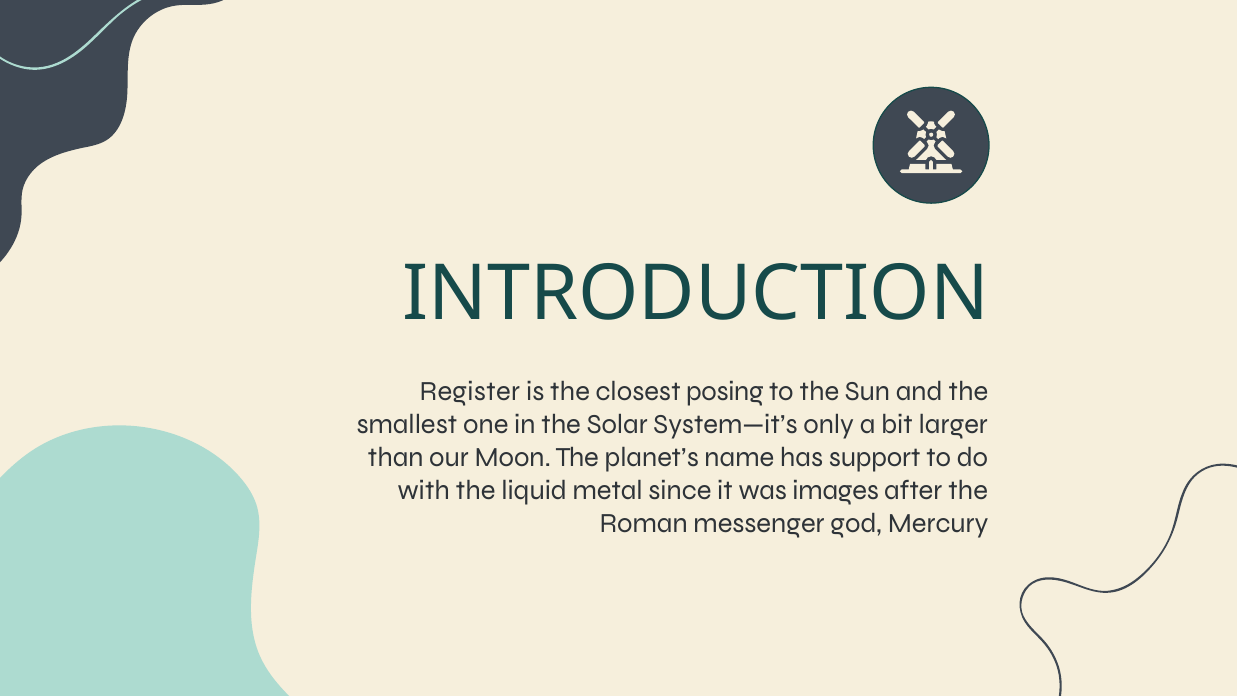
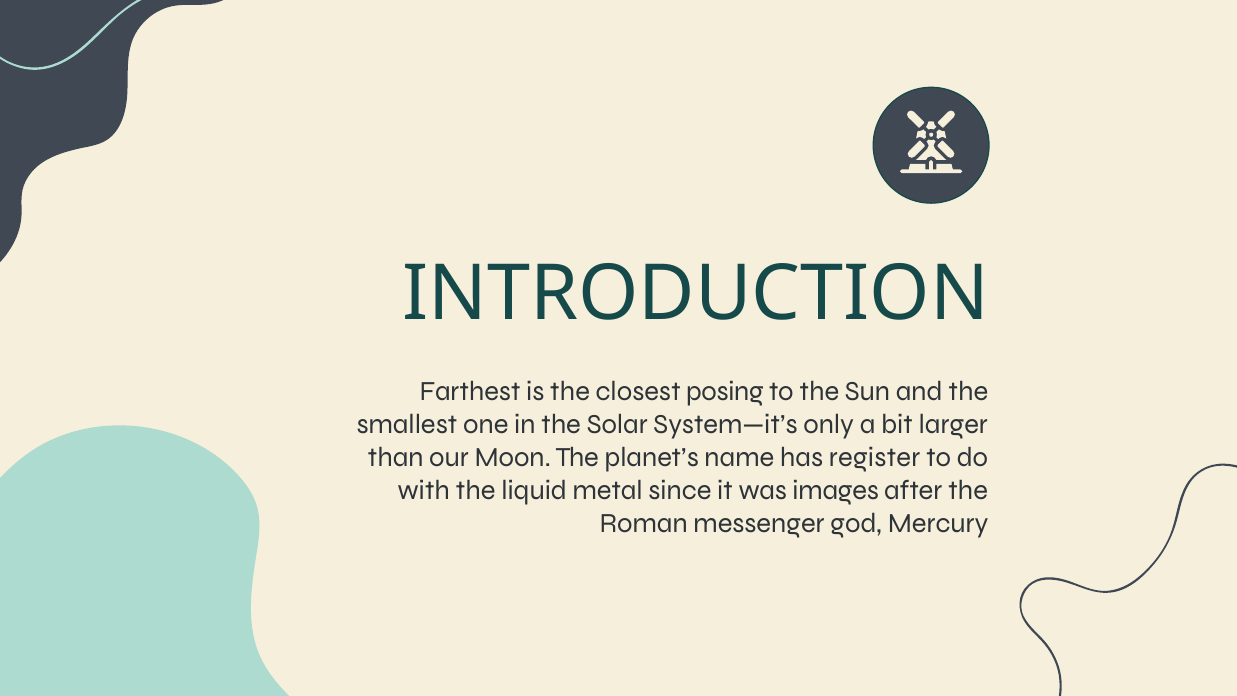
Register: Register -> Farthest (470, 392)
support: support -> register (875, 457)
